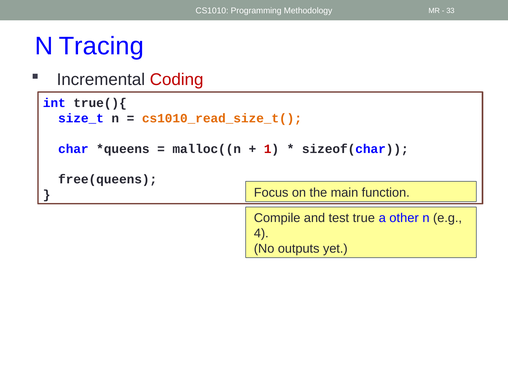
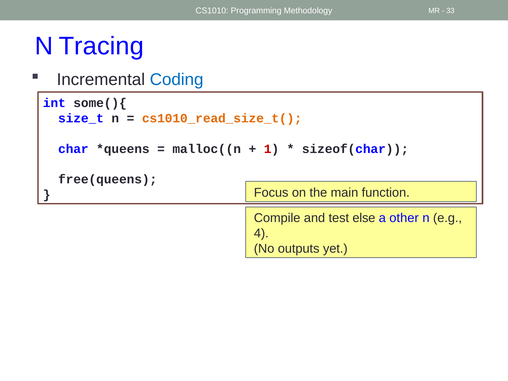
Coding colour: red -> blue (177, 80)
true(){: true(){ -> some(){ (100, 103)
true: true -> else (364, 218)
